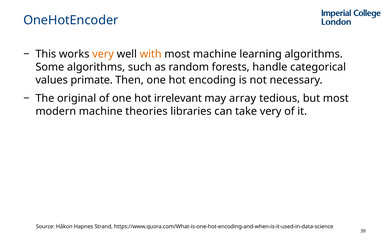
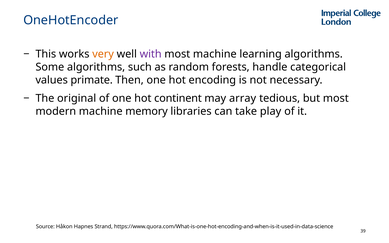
with colour: orange -> purple (151, 54)
irrelevant: irrelevant -> continent (178, 98)
theories: theories -> memory (147, 111)
take very: very -> play (271, 111)
